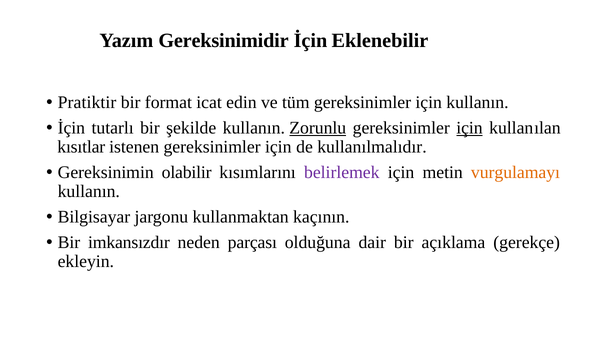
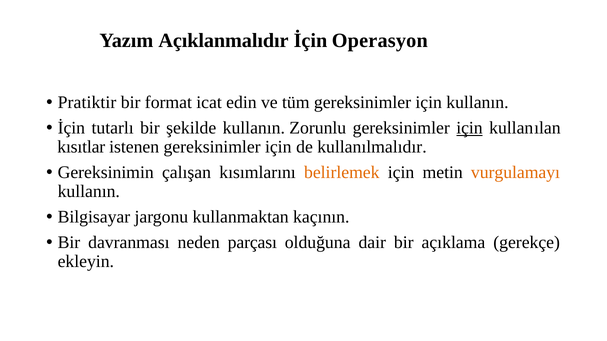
Gereksinimidir: Gereksinimidir -> Açıklanmalıdır (223, 41)
Eklenebilir: Eklenebilir -> Operasyon (380, 41)
Zorunlu underline: present -> none (318, 128)
olabilir: olabilir -> çalışan (187, 173)
belirlemek colour: purple -> orange (342, 173)
imkansızdır: imkansızdır -> davranması (129, 243)
